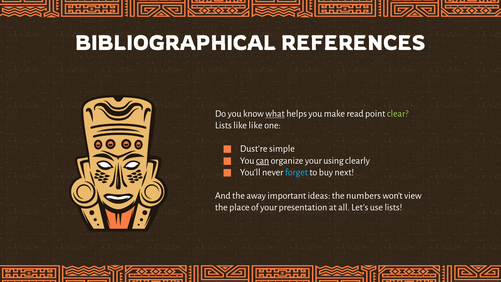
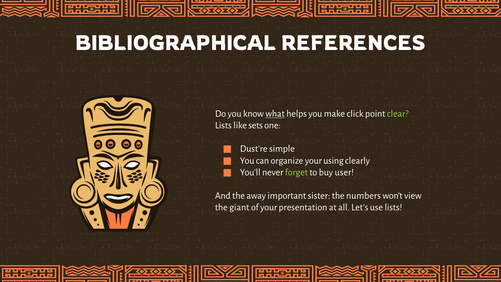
read: read -> click (355, 114)
like like: like -> sets (256, 125)
can underline: present -> none (263, 160)
forget colour: light blue -> light green (296, 172)
next: next -> user (344, 172)
ideas: ideas -> sister (319, 195)
place: place -> giant (239, 207)
